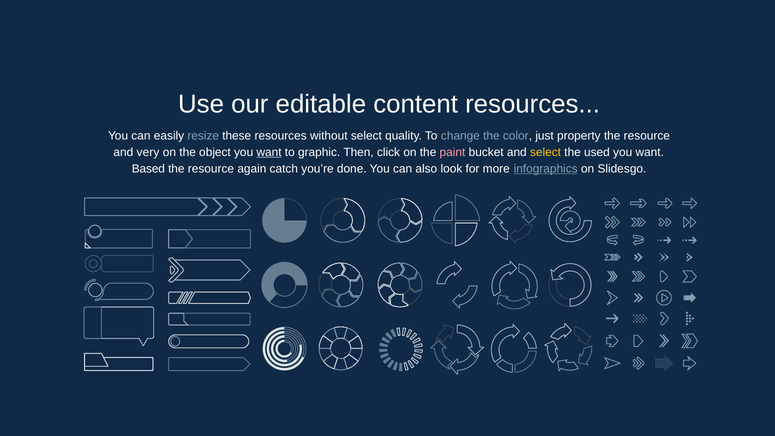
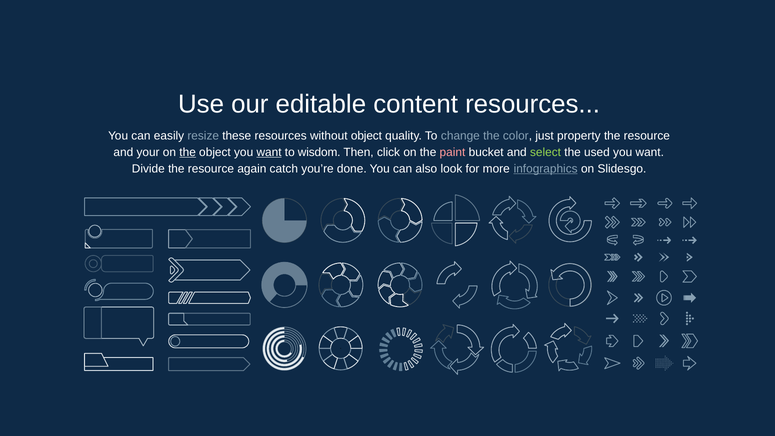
without select: select -> object (366, 136)
very: very -> your (148, 152)
the underline: none -> present (188, 152)
graphic: graphic -> wisdom (319, 152)
select colour: yellow -> light green (546, 152)
Based: Based -> Divide (148, 169)
